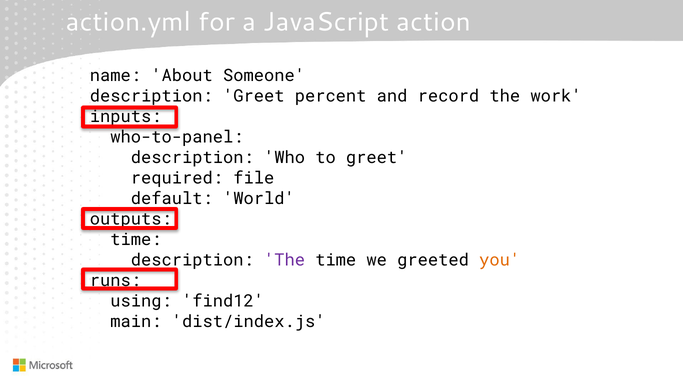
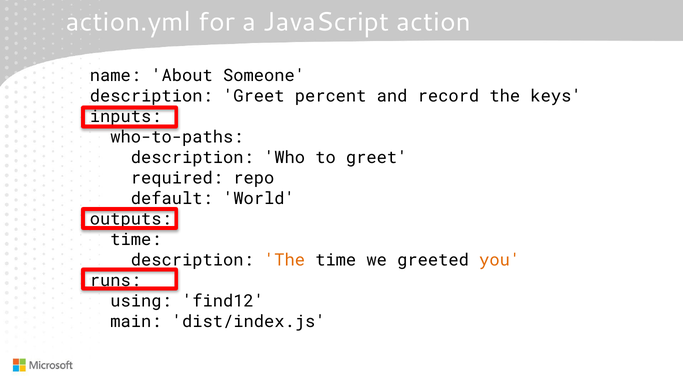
work: work -> keys (556, 96)
who-to-panel: who-to-panel -> who-to-paths (177, 137)
file: file -> repo (254, 178)
The colour: purple -> orange (285, 260)
